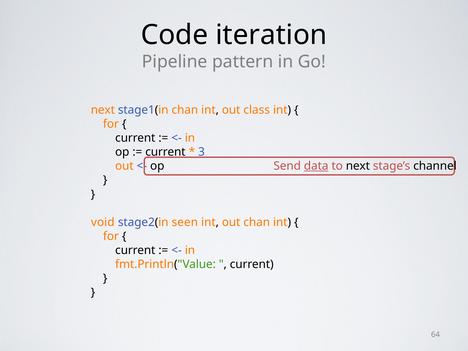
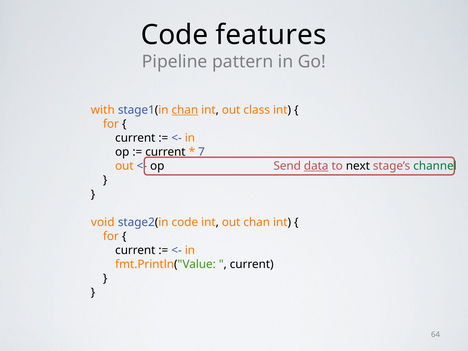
iteration: iteration -> features (271, 35)
next: next -> with (103, 110)
chan underline: none -> present (185, 110)
3: 3 -> 7 (201, 152)
channel colour: black -> green (435, 166)
stage2(in seen: seen -> code (185, 222)
